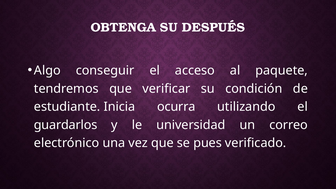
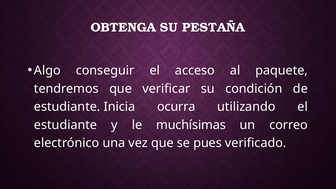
DESPUÉS: DESPUÉS -> PESTAÑA (213, 27)
guardarlos: guardarlos -> estudiante (66, 125)
universidad: universidad -> muchísimas (191, 125)
